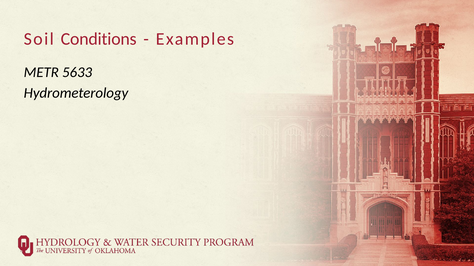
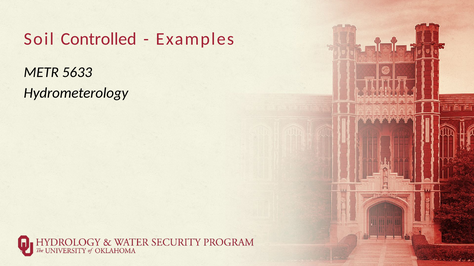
Conditions: Conditions -> Controlled (99, 39)
